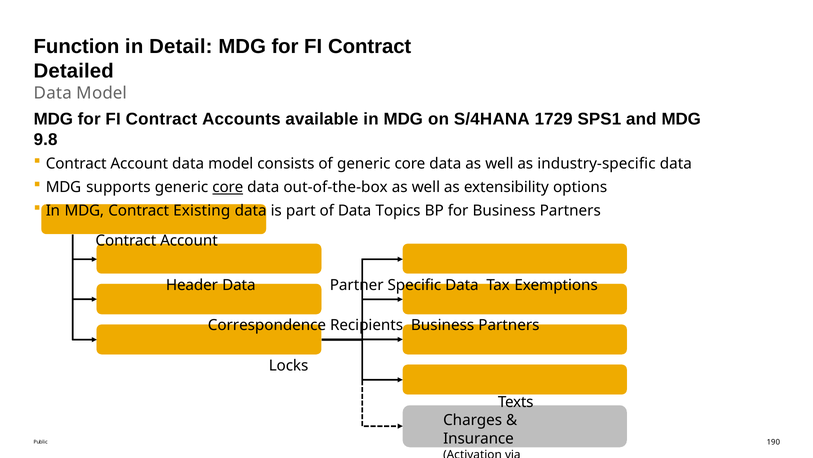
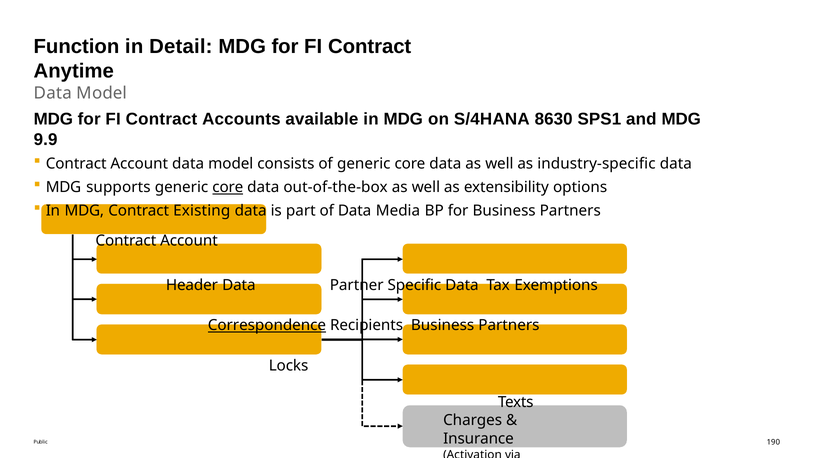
Detailed: Detailed -> Anytime (74, 71)
1729: 1729 -> 8630 (554, 119)
9.8: 9.8 -> 9.9 (46, 139)
Topics: Topics -> Media (398, 211)
Correspondence underline: none -> present (267, 325)
